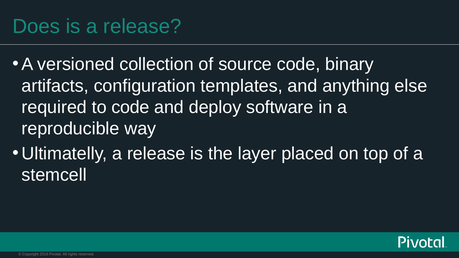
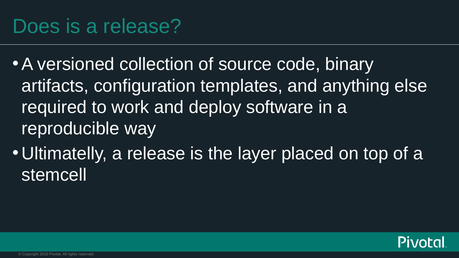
to code: code -> work (130, 107)
